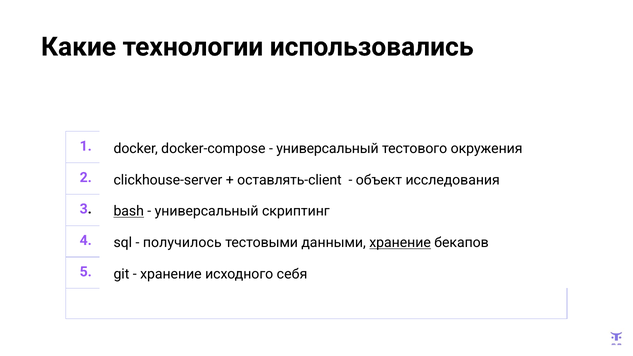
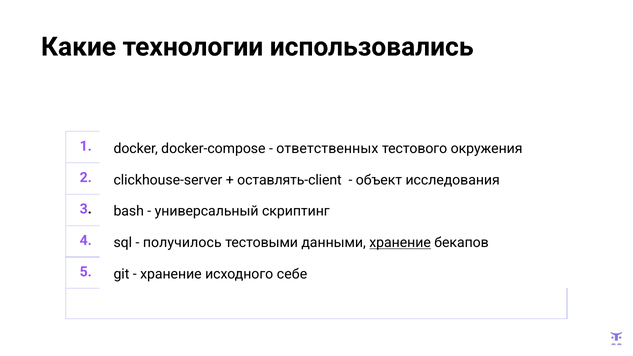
универсальный: универсальный -> ответственных (327, 148)
bash underline: present -> none (129, 211)
себя: себя -> себе (292, 274)
